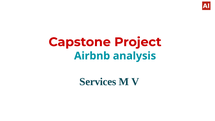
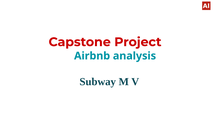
Services: Services -> Subway (98, 82)
